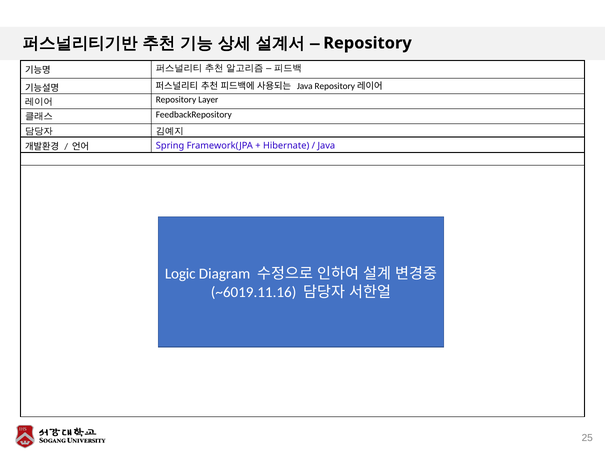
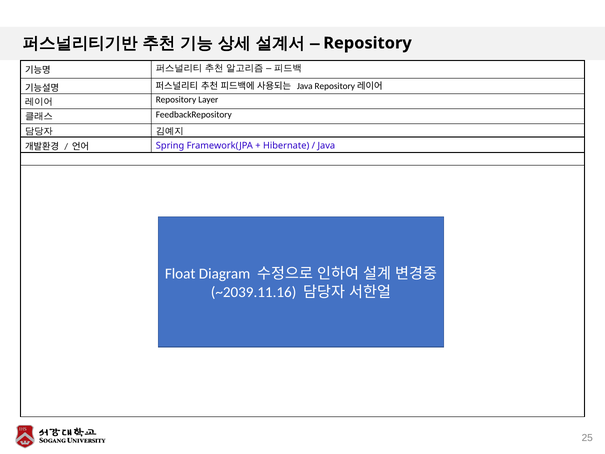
Logic: Logic -> Float (180, 274)
~6019.11.16: ~6019.11.16 -> ~2039.11.16 (254, 292)
